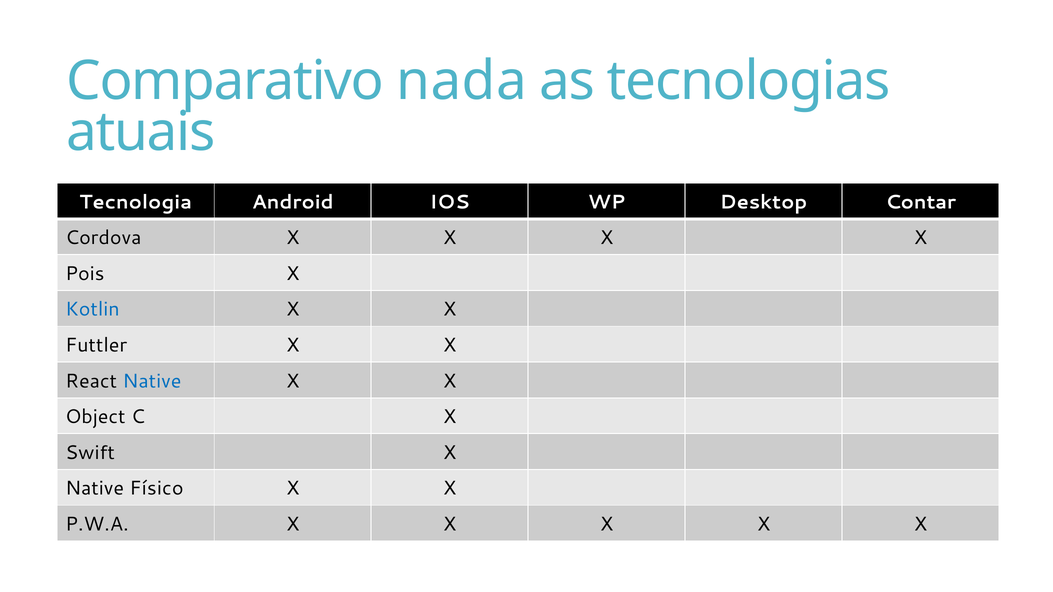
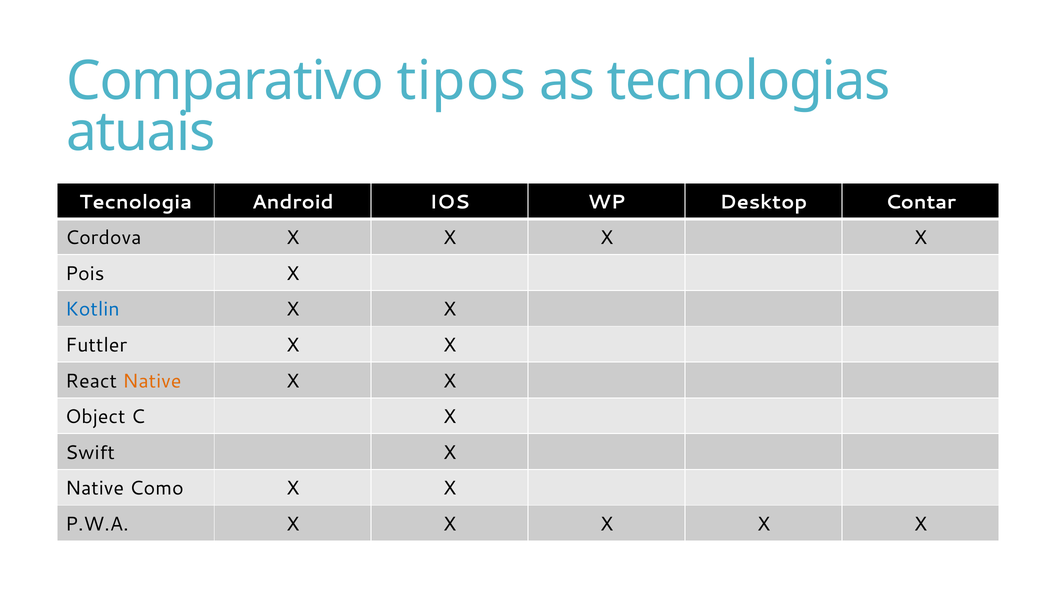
nada: nada -> tipos (461, 81)
Native colour: blue -> orange (152, 381)
Físico: Físico -> Como (157, 489)
